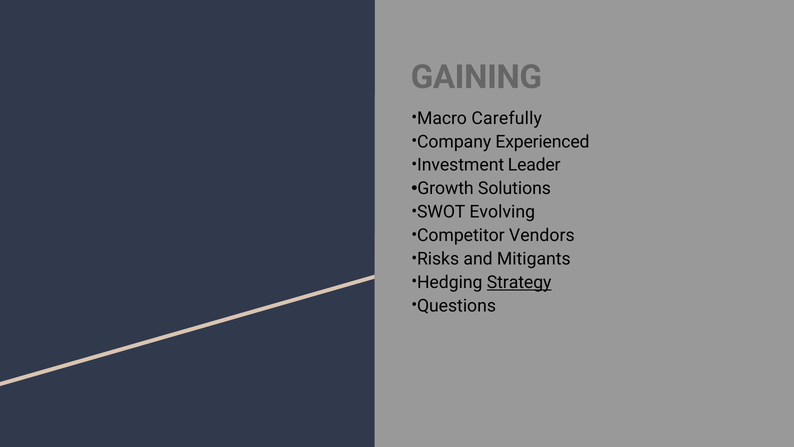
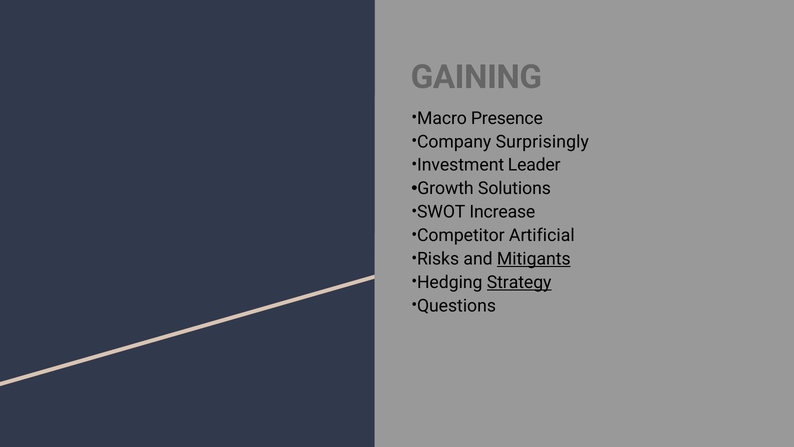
Carefully: Carefully -> Presence (507, 118)
Experienced: Experienced -> Surprisingly (542, 142)
Evolving: Evolving -> Increase (502, 212)
Vendors: Vendors -> Artificial (542, 235)
Mitigants underline: none -> present (534, 259)
